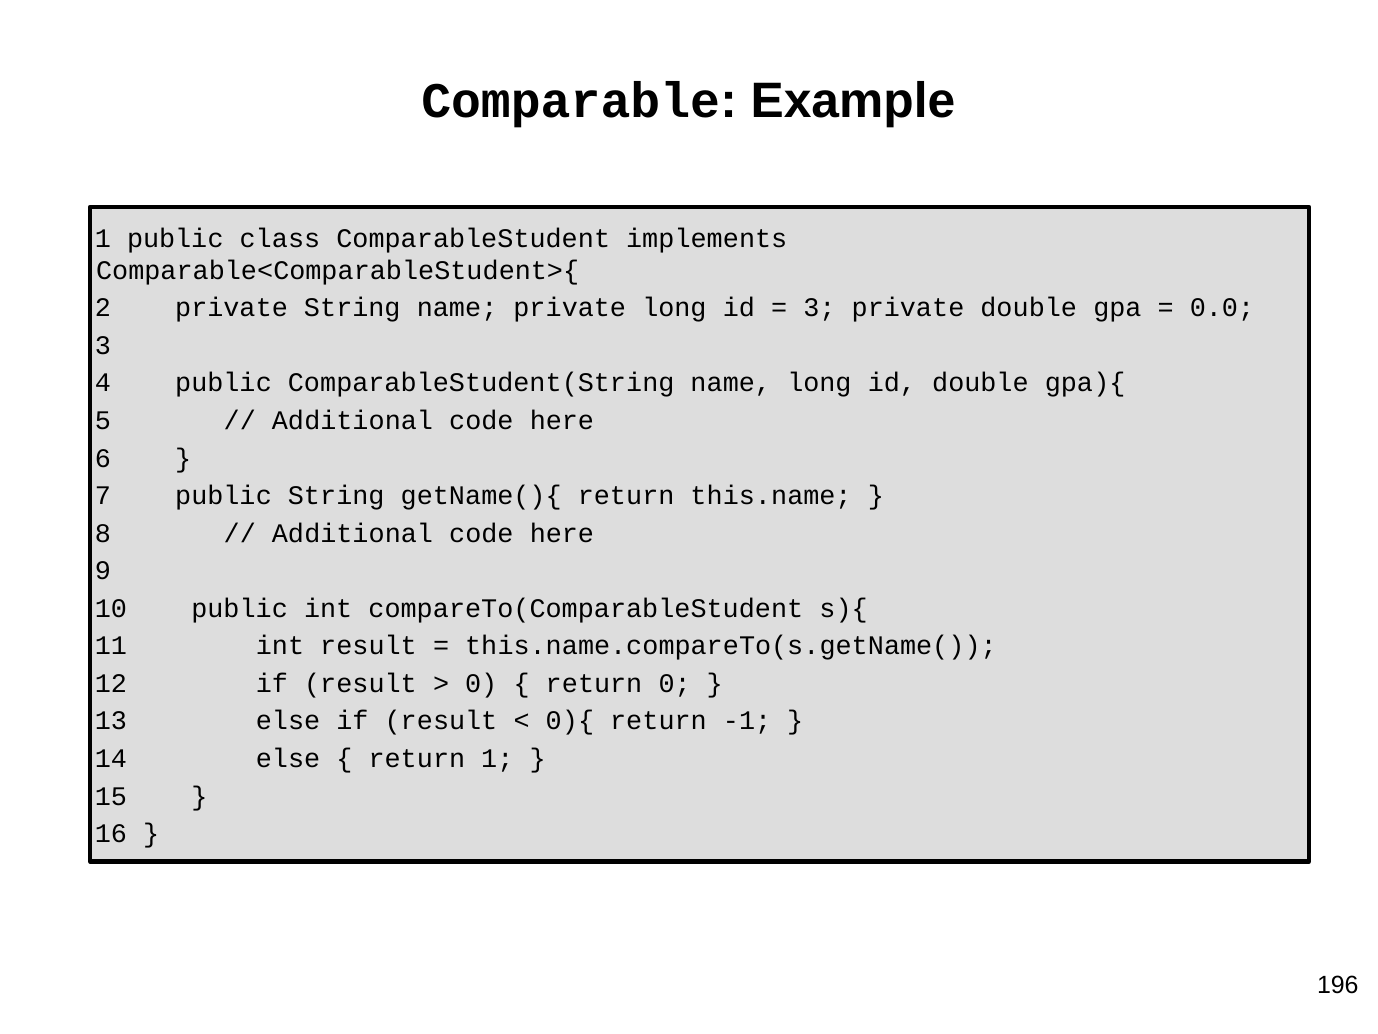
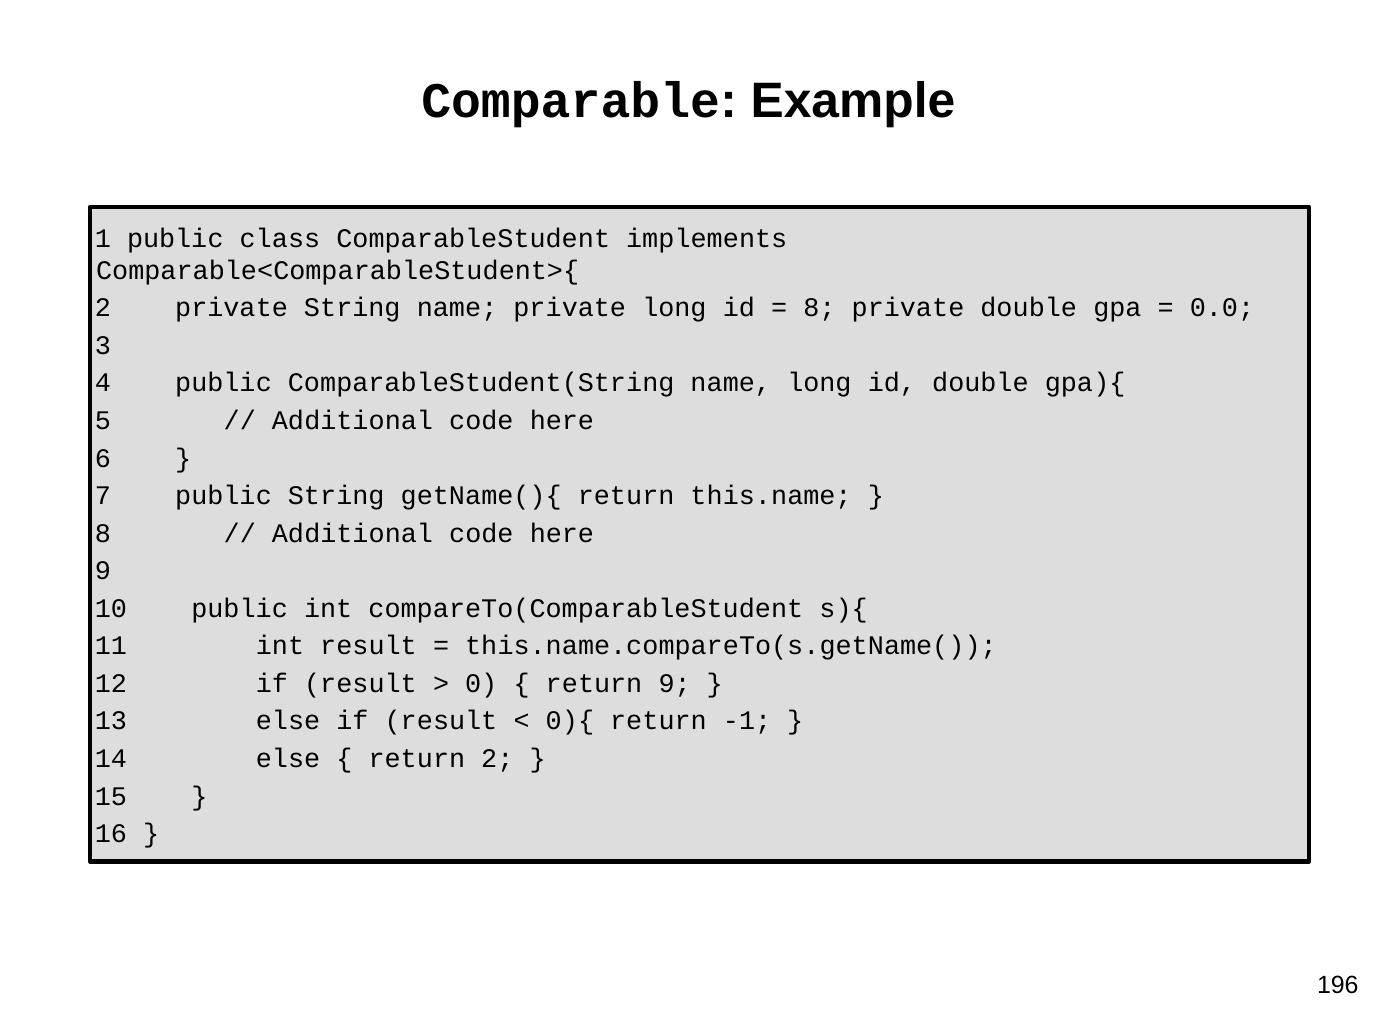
3: 3 -> 8 (819, 308)
return 0: 0 -> 9 (675, 683)
return 1: 1 -> 2 (497, 758)
